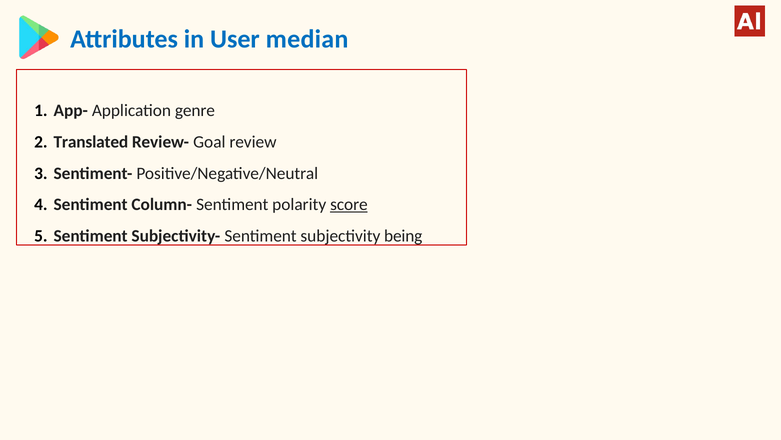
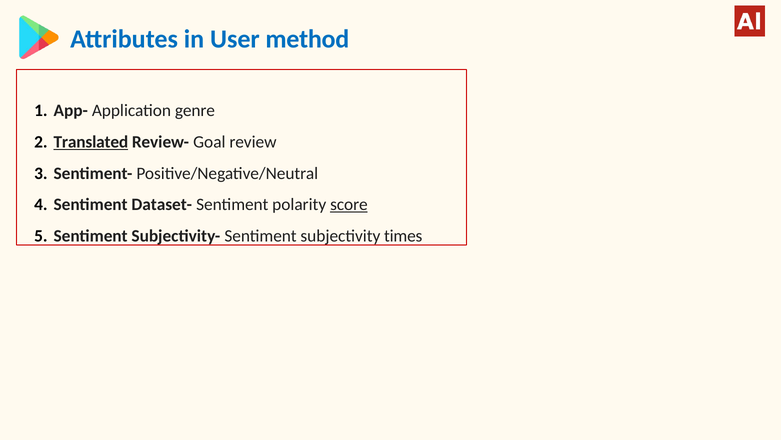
median: median -> method (307, 39)
Translated underline: none -> present (91, 142)
Column-: Column- -> Dataset- (162, 204)
being: being -> times (403, 236)
